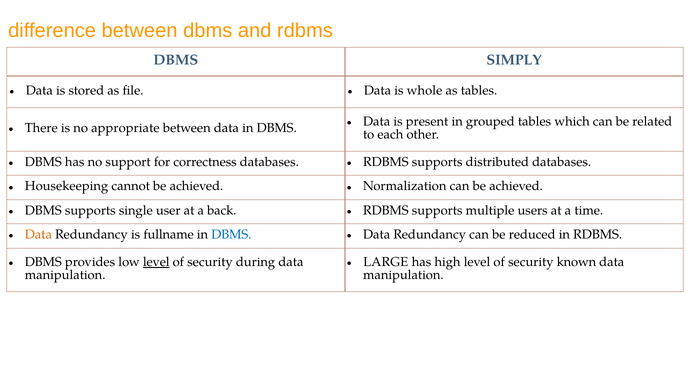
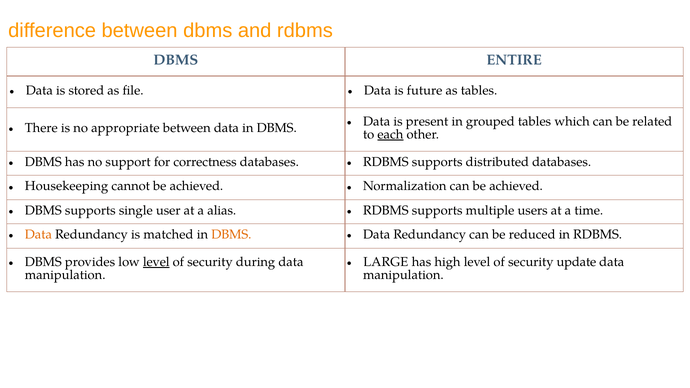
SIMPLY: SIMPLY -> ENTIRE (514, 60)
whole: whole -> future (425, 90)
each underline: none -> present (390, 135)
back: back -> alias (222, 210)
fullname: fullname -> matched (168, 235)
DBMS colour: blue -> orange (231, 235)
known: known -> update (576, 262)
